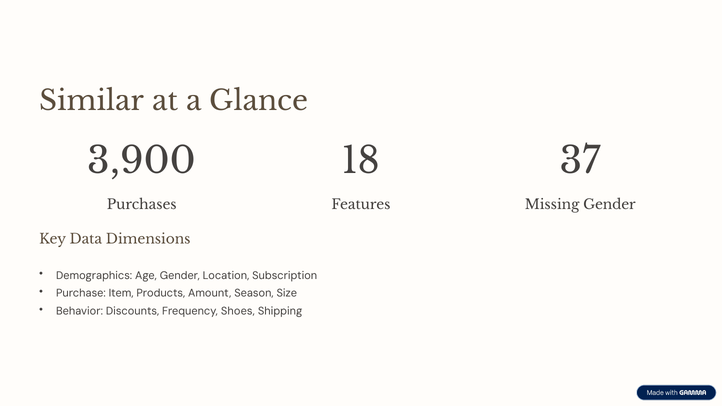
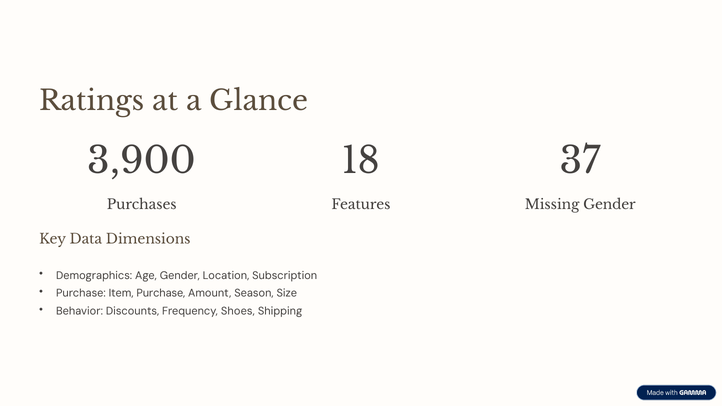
Similar: Similar -> Ratings (92, 101)
Item Products: Products -> Purchase (161, 293)
